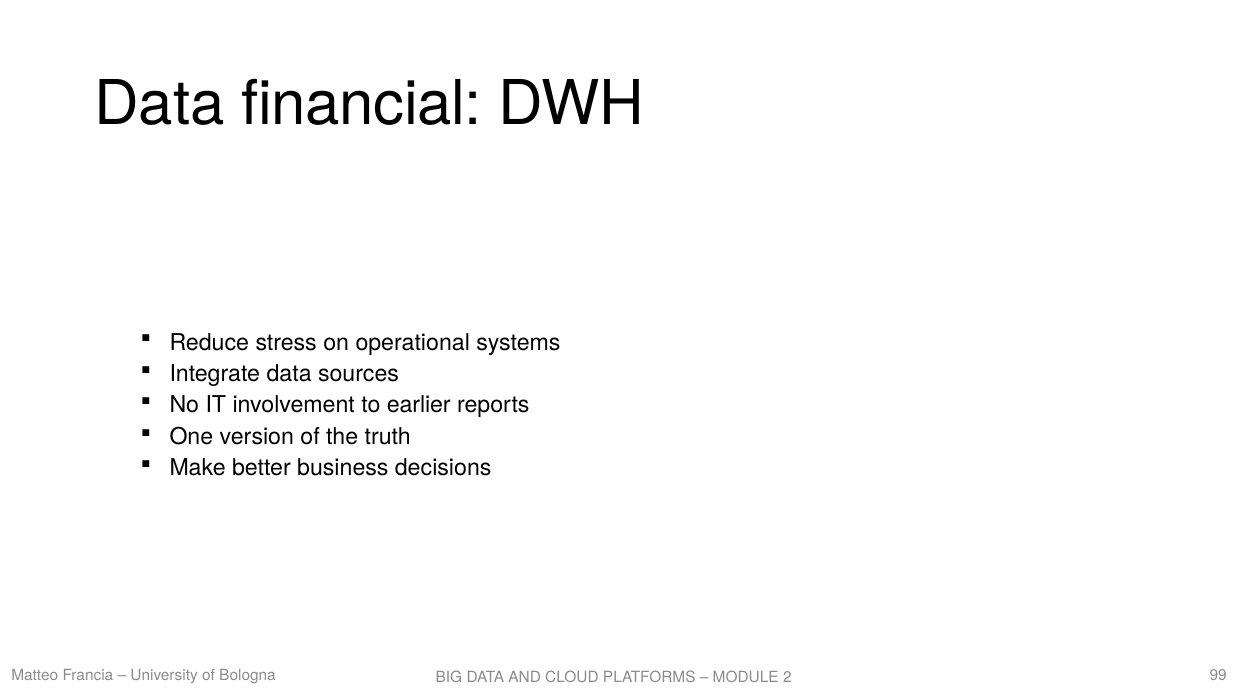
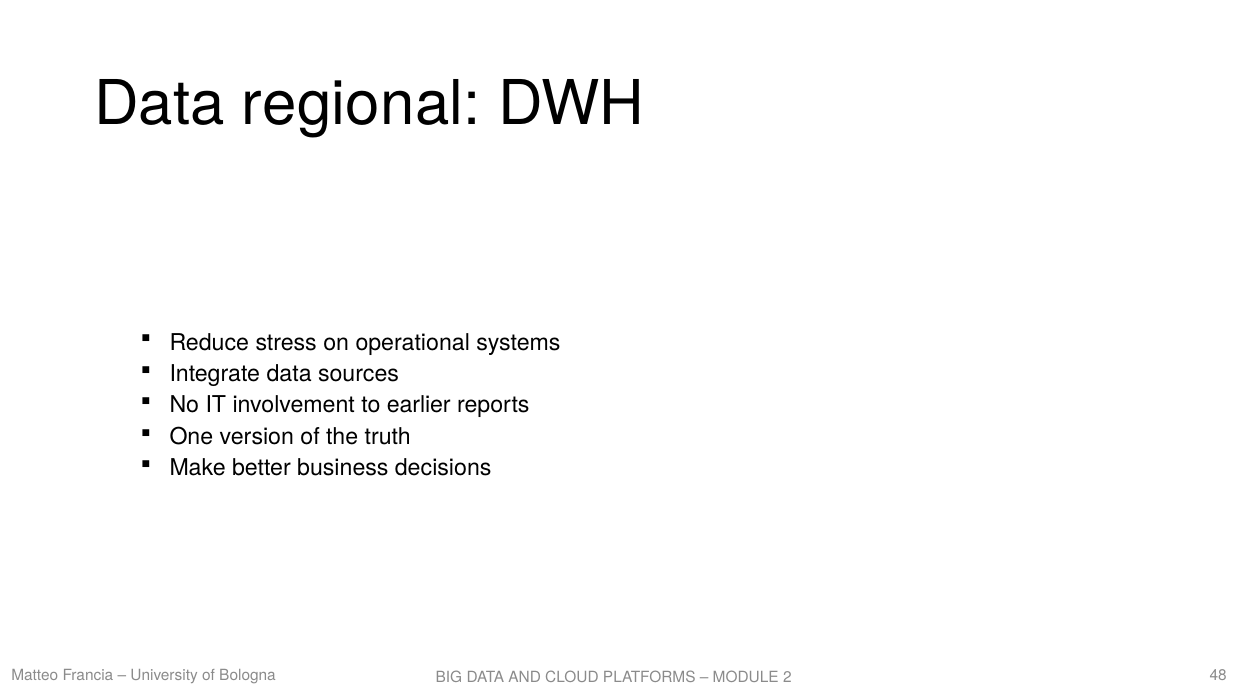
financial: financial -> regional (361, 104)
99: 99 -> 48 (1218, 676)
